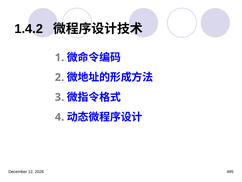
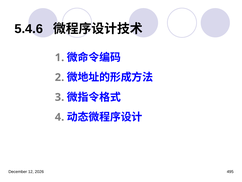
1.4.2: 1.4.2 -> 5.4.6 (29, 29)
